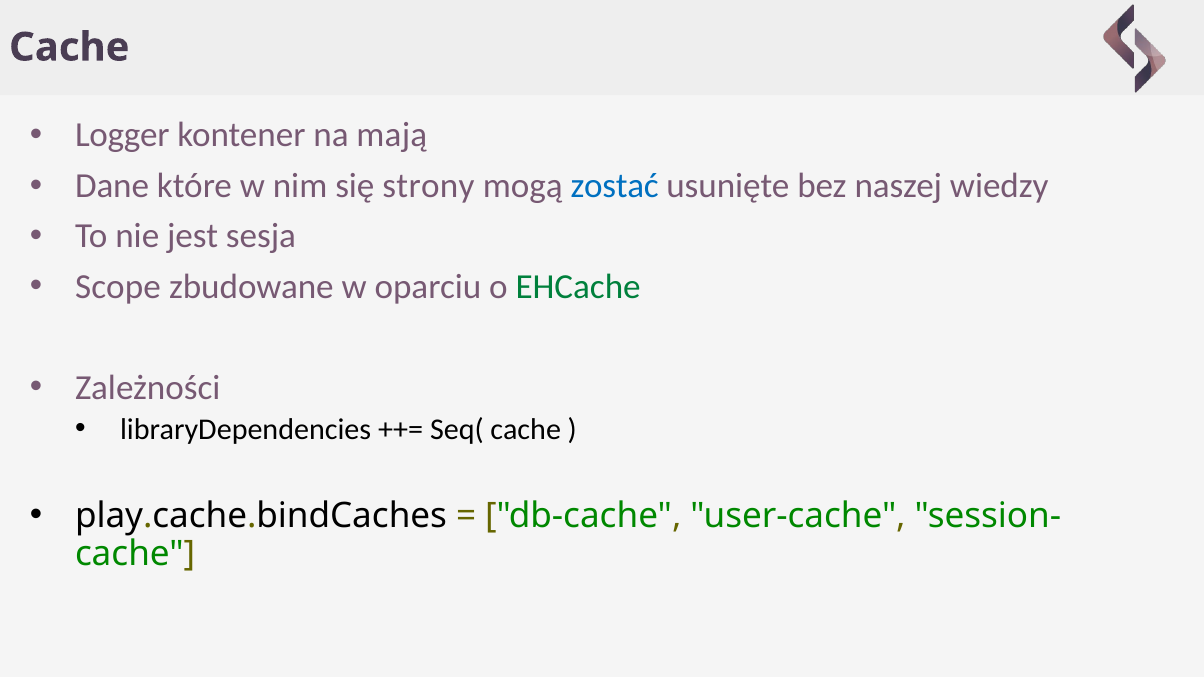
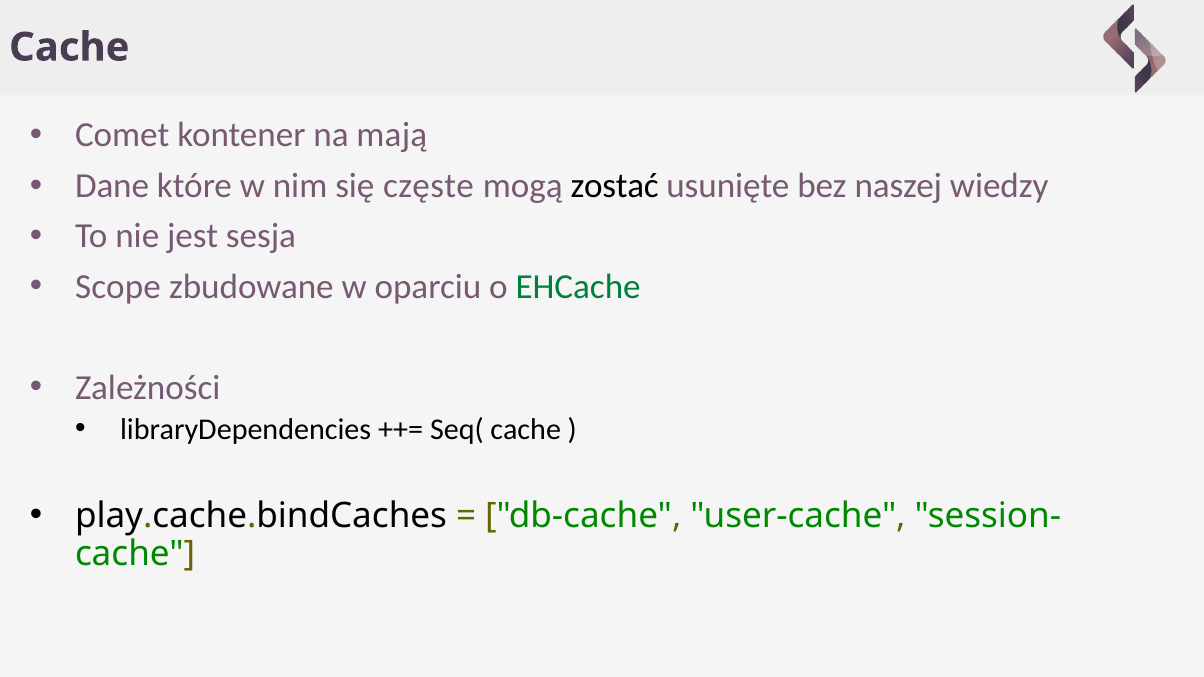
Logger: Logger -> Comet (122, 135)
strony: strony -> częste (428, 186)
zostać colour: blue -> black (615, 186)
